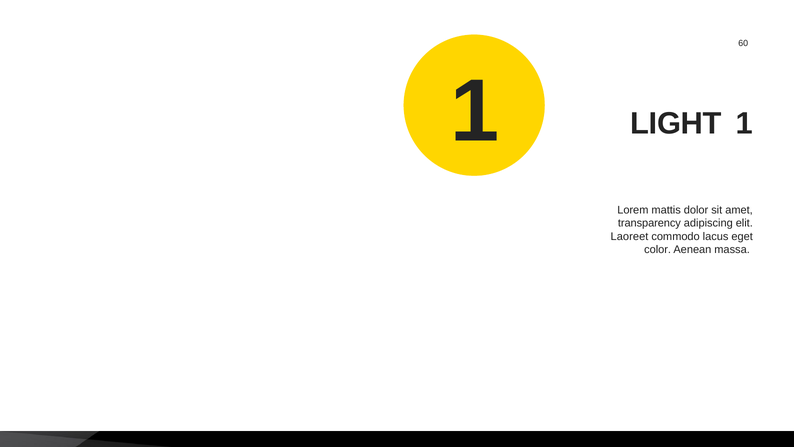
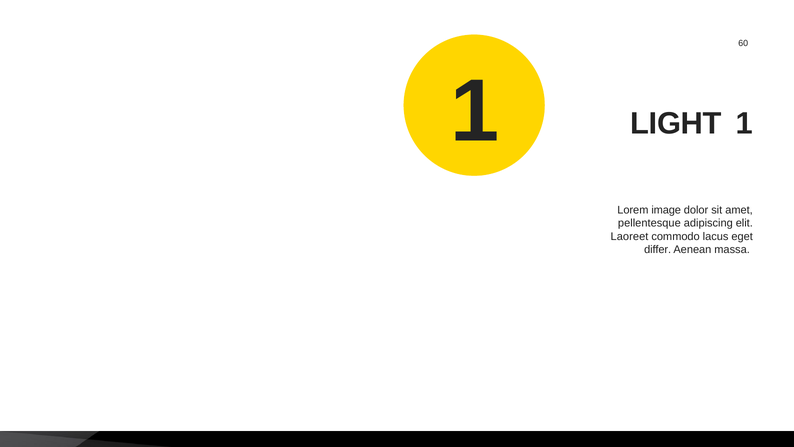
mattis: mattis -> image (666, 210)
transparency: transparency -> pellentesque (649, 223)
color: color -> differ (658, 250)
